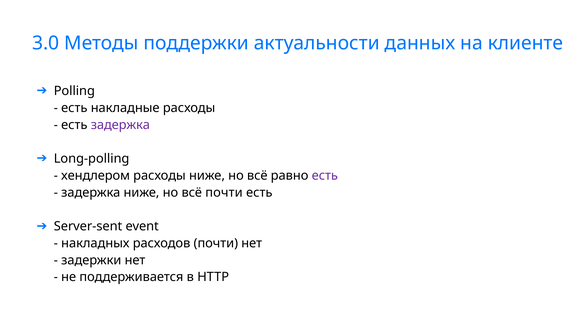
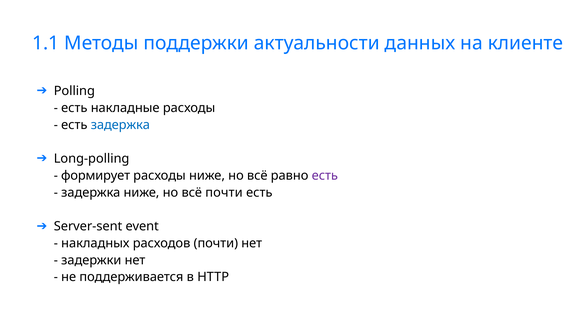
3.0: 3.0 -> 1.1 (46, 43)
задержка colour: purple -> blue (120, 125)
хендлером: хендлером -> формирует (96, 176)
